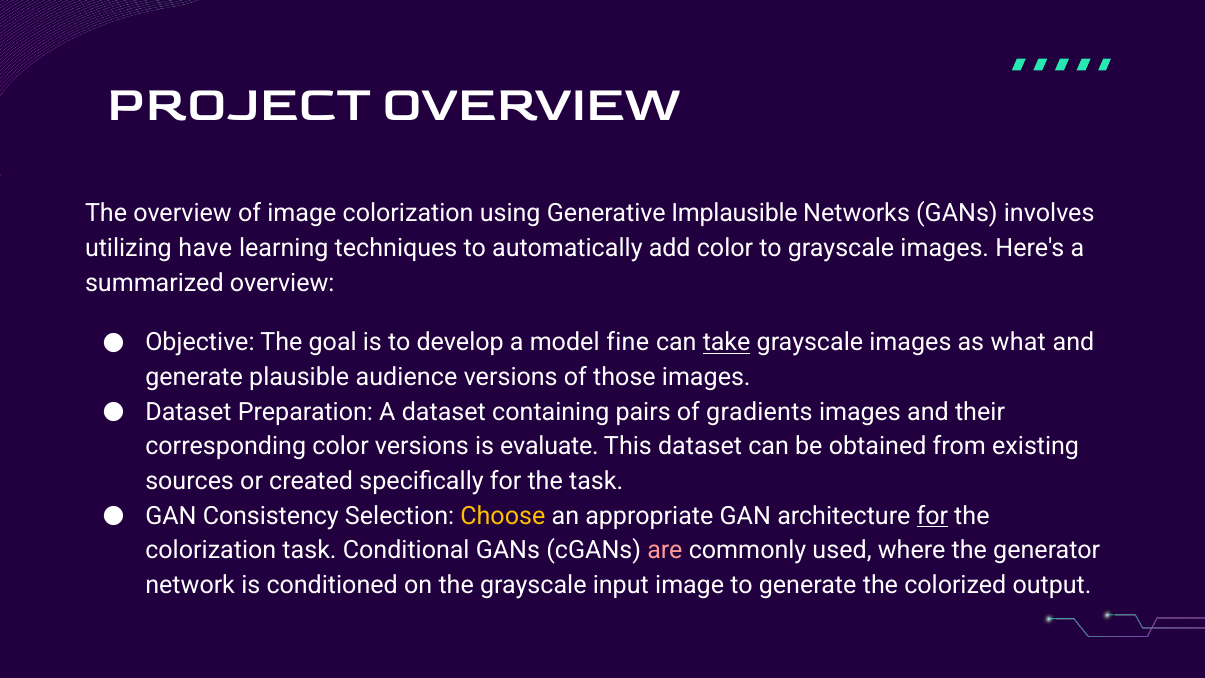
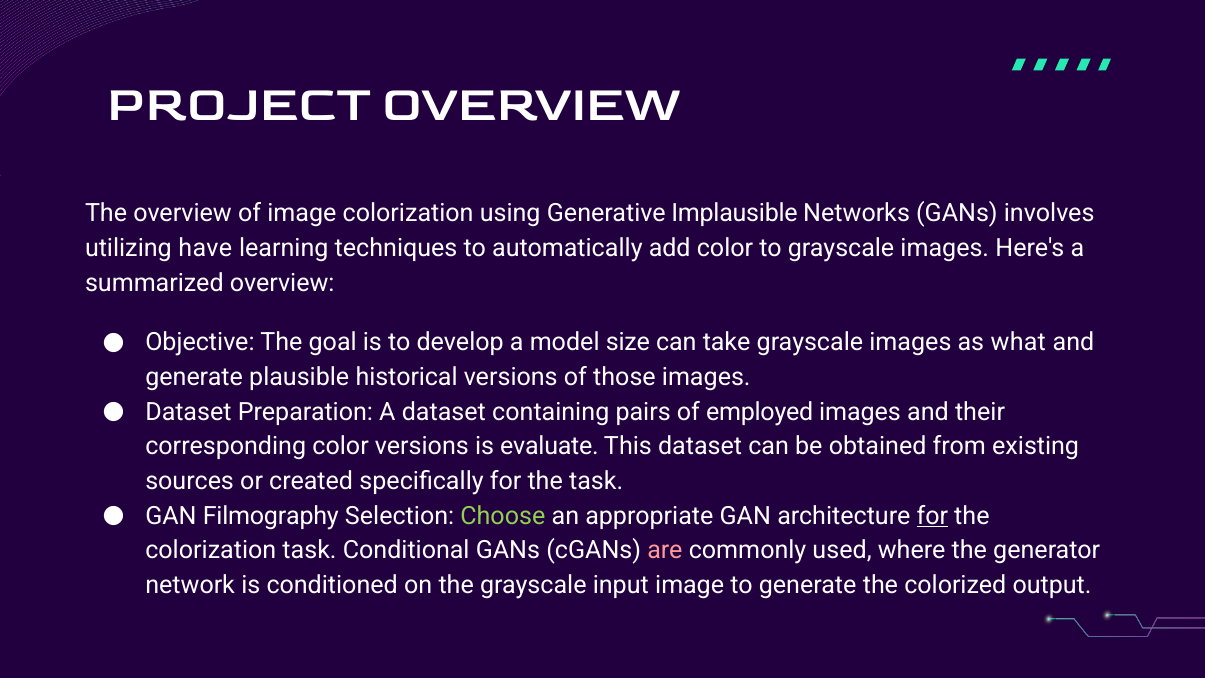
fine: fine -> size (628, 342)
take underline: present -> none (727, 342)
audience: audience -> historical (407, 377)
gradients: gradients -> employed (760, 412)
Consistency: Consistency -> Filmography (271, 516)
Choose colour: yellow -> light green (503, 516)
